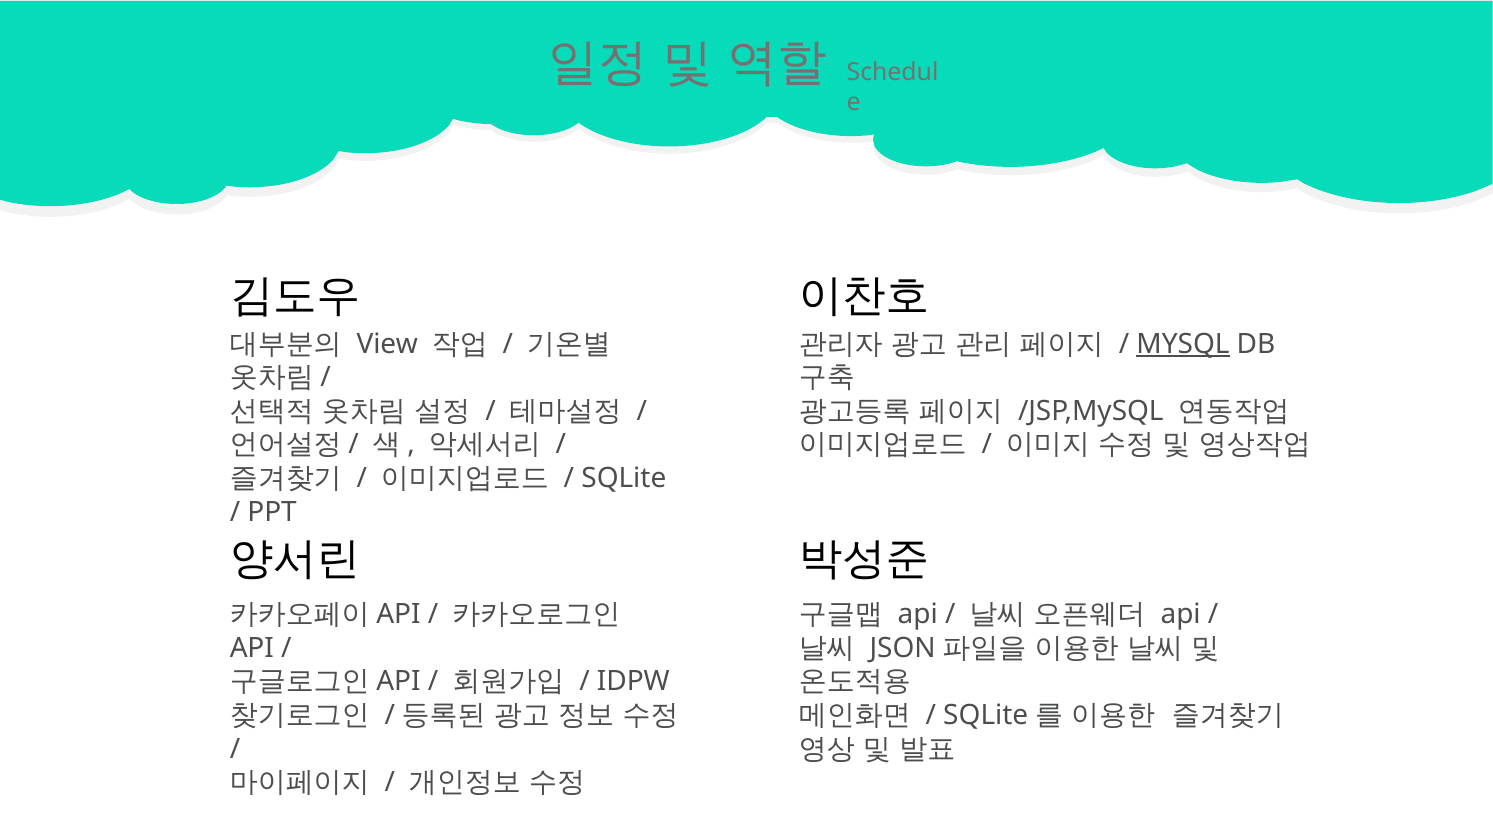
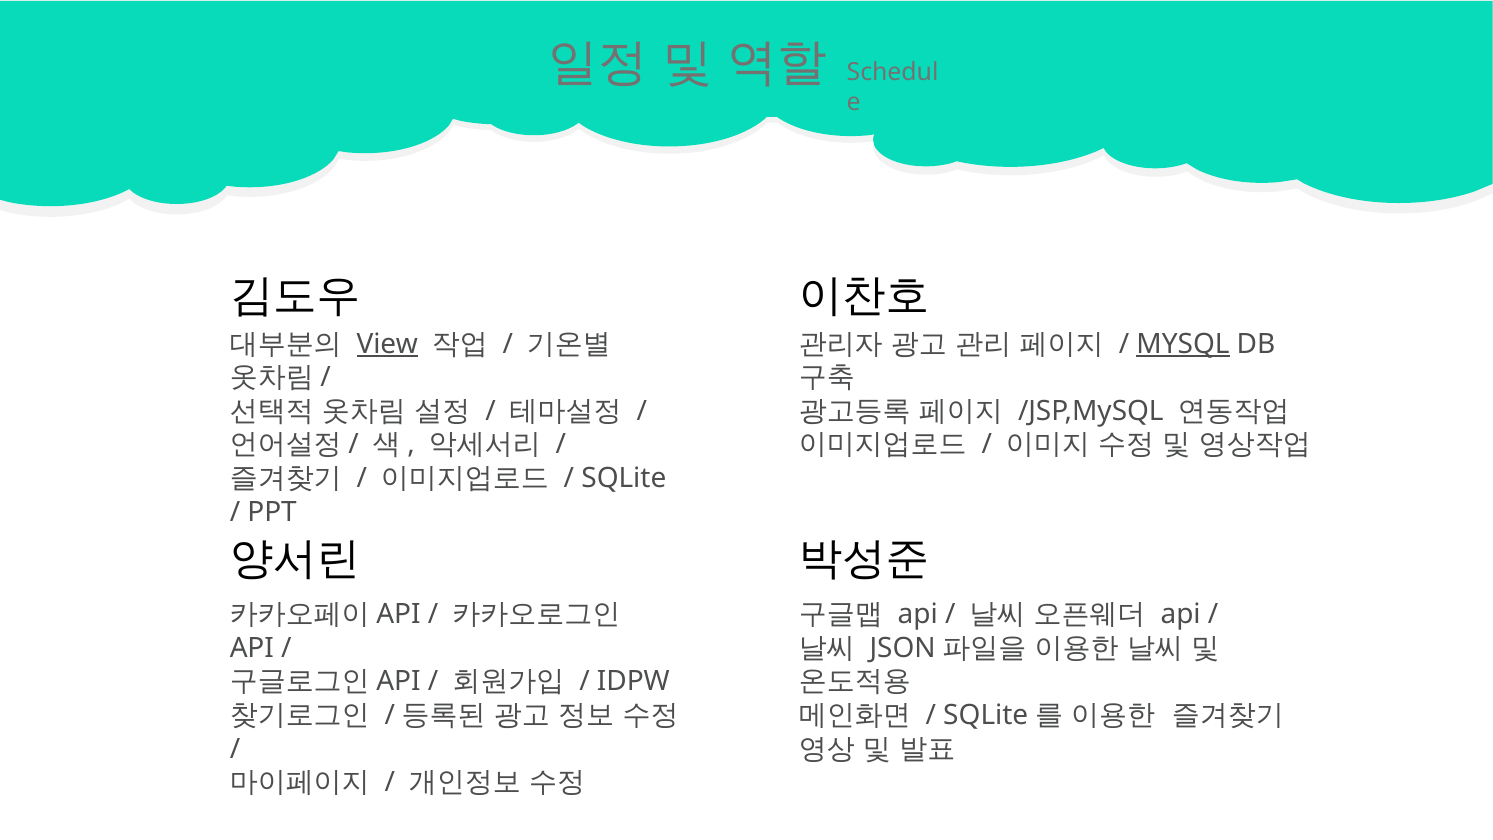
View underline: none -> present (387, 344)
